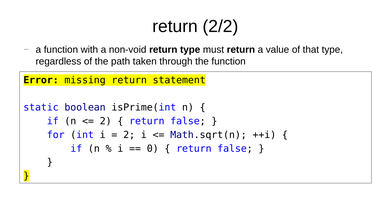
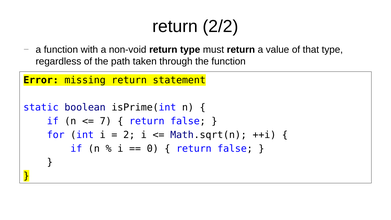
2: 2 -> 7 (106, 121)
